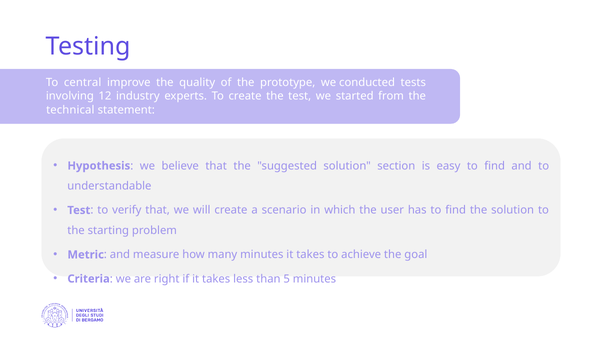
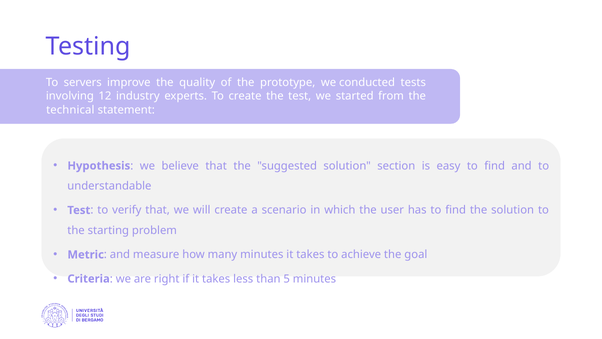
central: central -> servers (83, 83)
